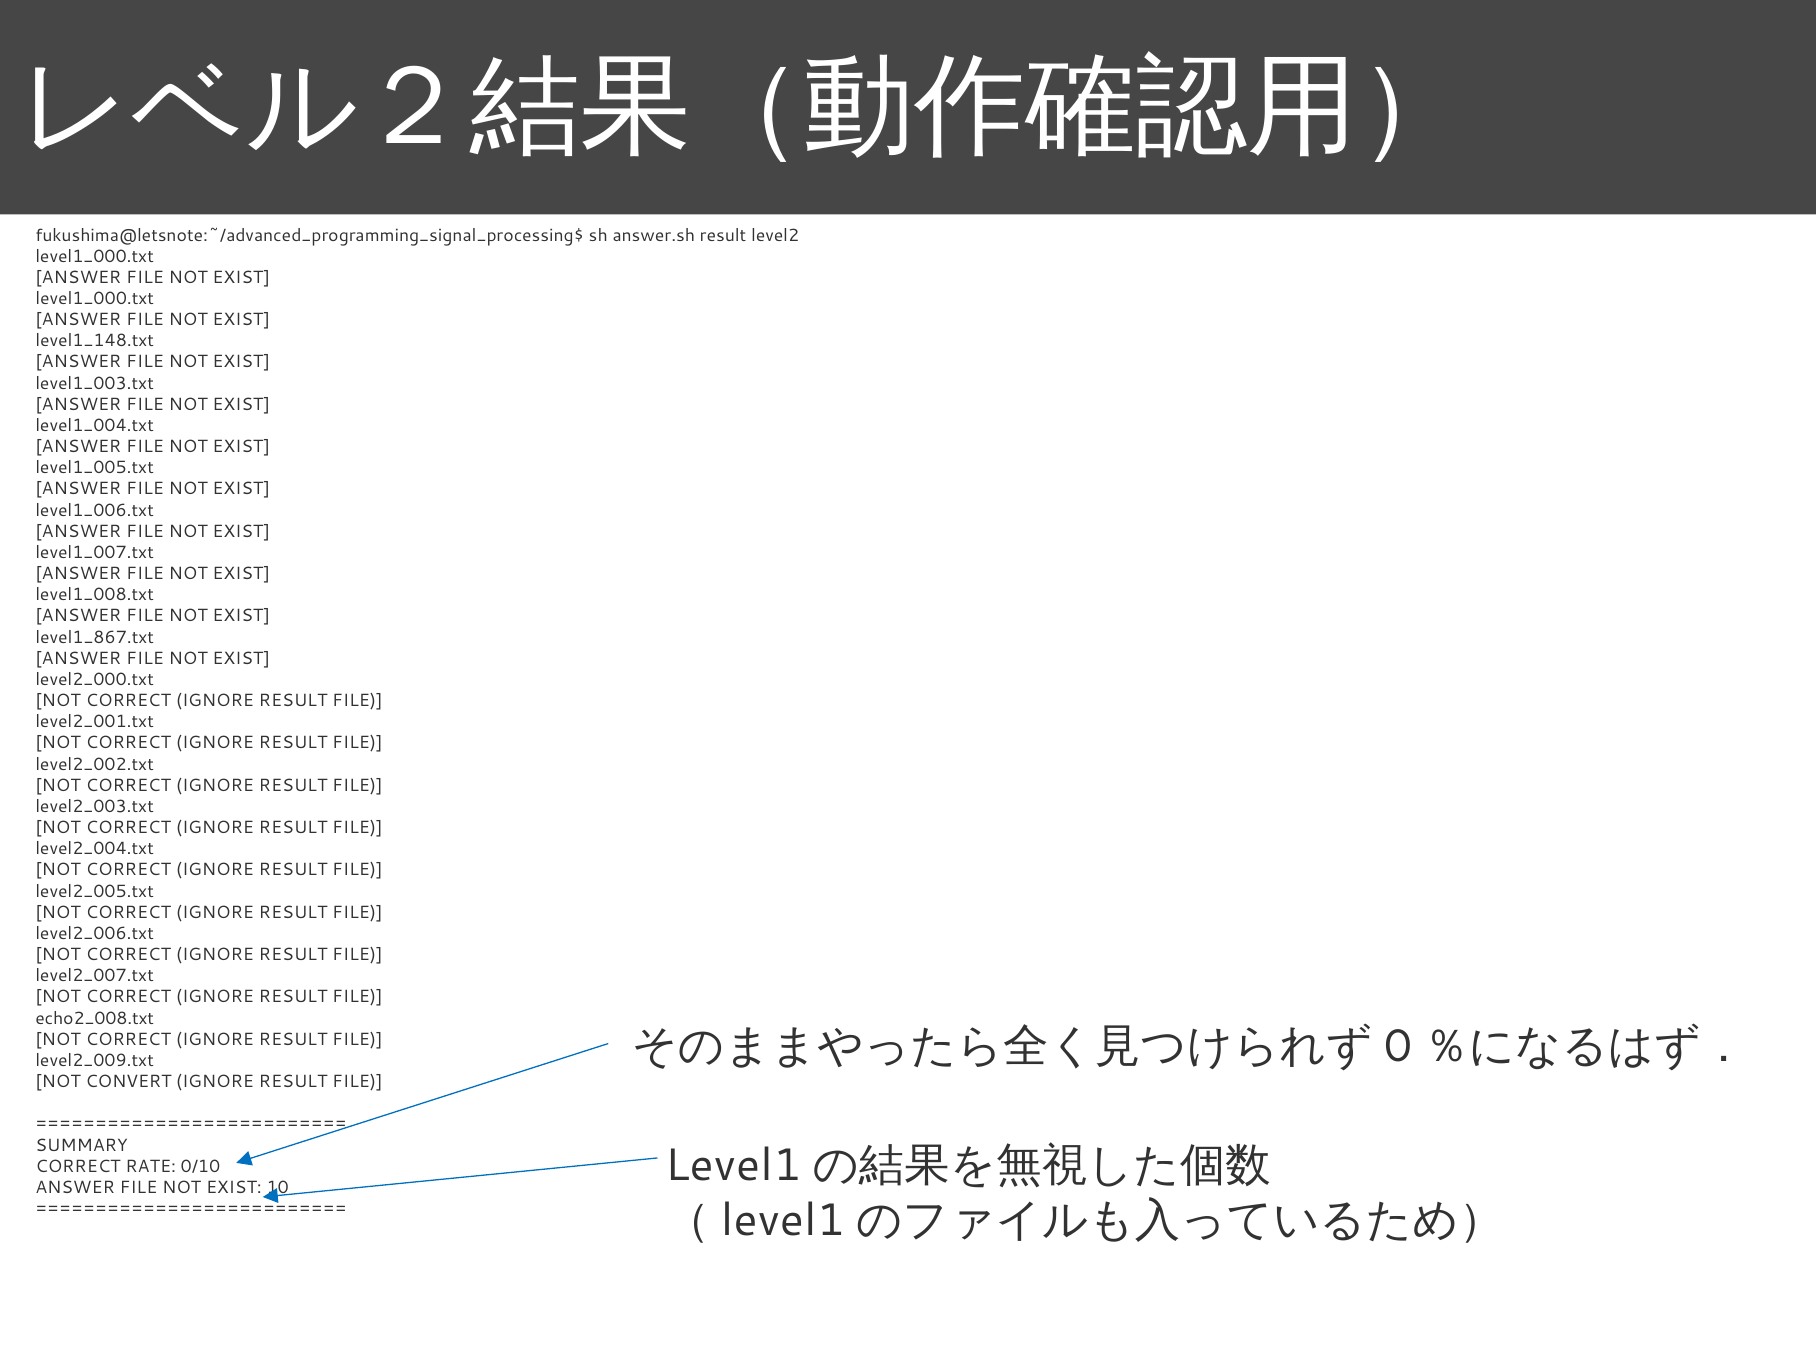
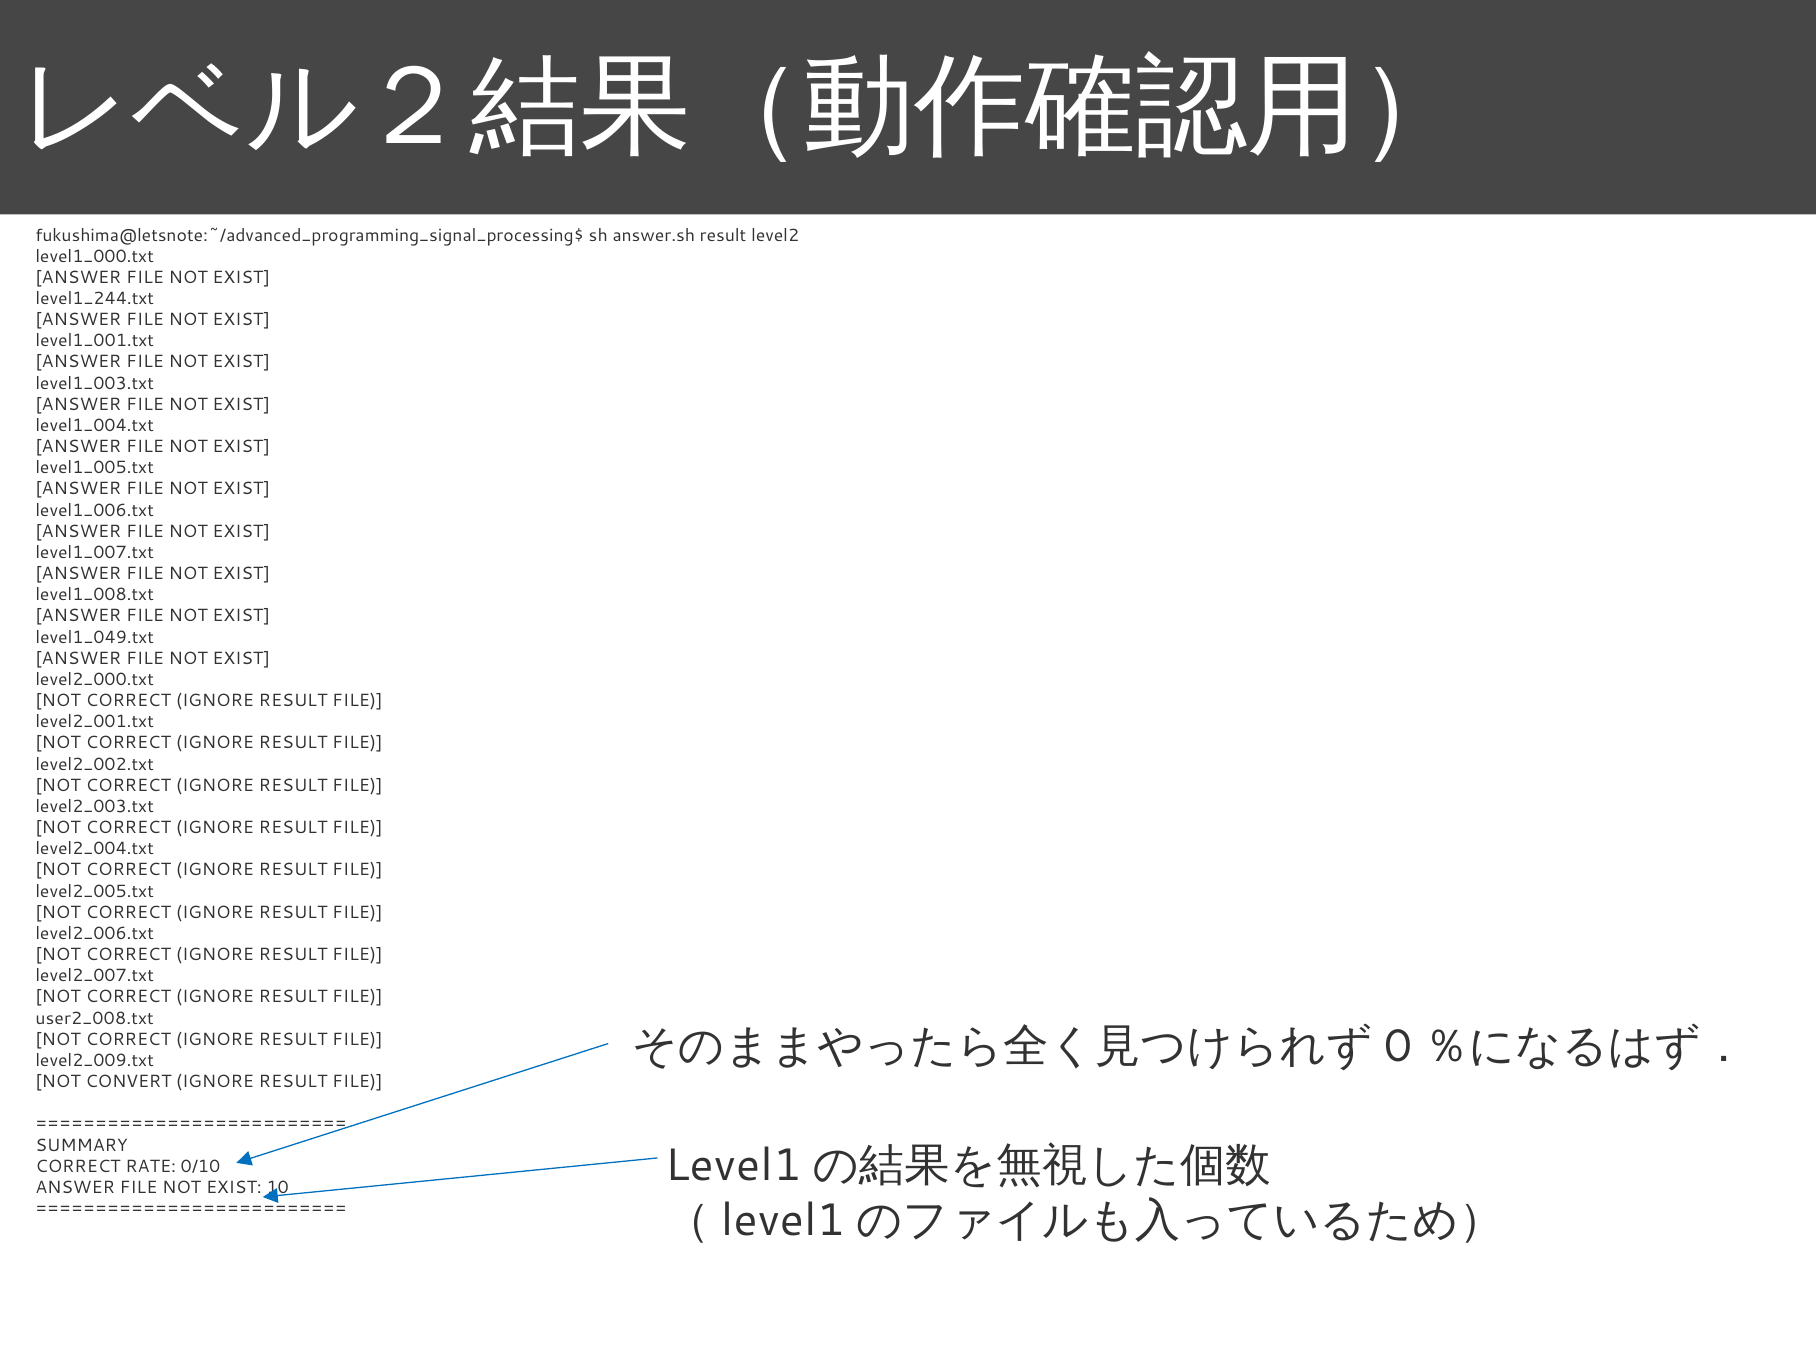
level1_000.txt: level1_000.txt -> level1_244.txt (95, 299)
level1_148.txt: level1_148.txt -> level1_001.txt (95, 341)
level1_867.txt: level1_867.txt -> level1_049.txt (95, 637)
echo2_008.txt: echo2_008.txt -> user2_008.txt (95, 1018)
